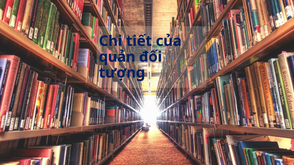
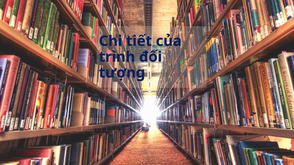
quản: quản -> trình (117, 57)
